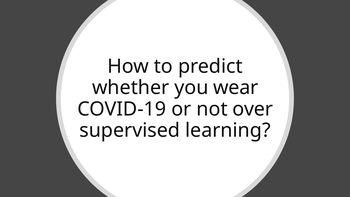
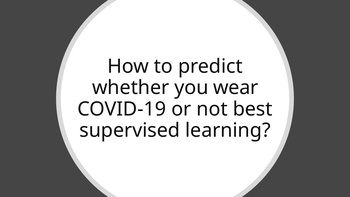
over: over -> best (253, 109)
